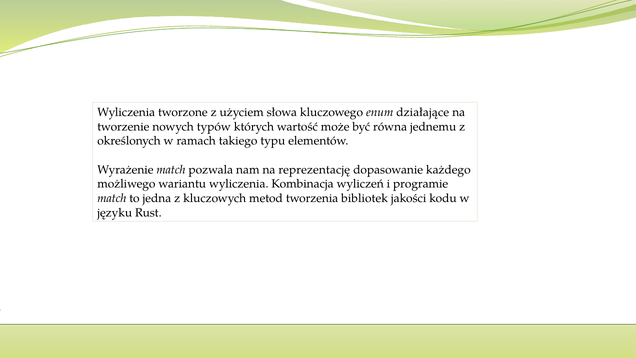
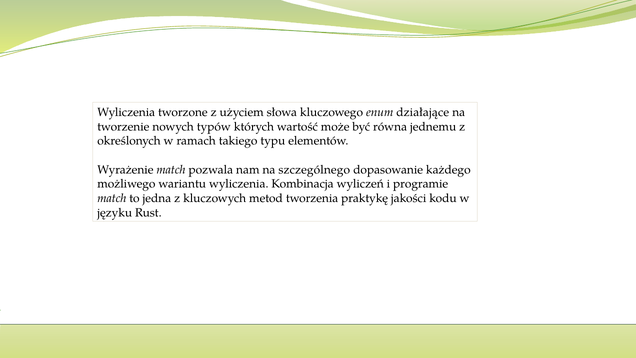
reprezentację: reprezentację -> szczególnego (314, 170)
bibliotek: bibliotek -> praktykę (365, 198)
